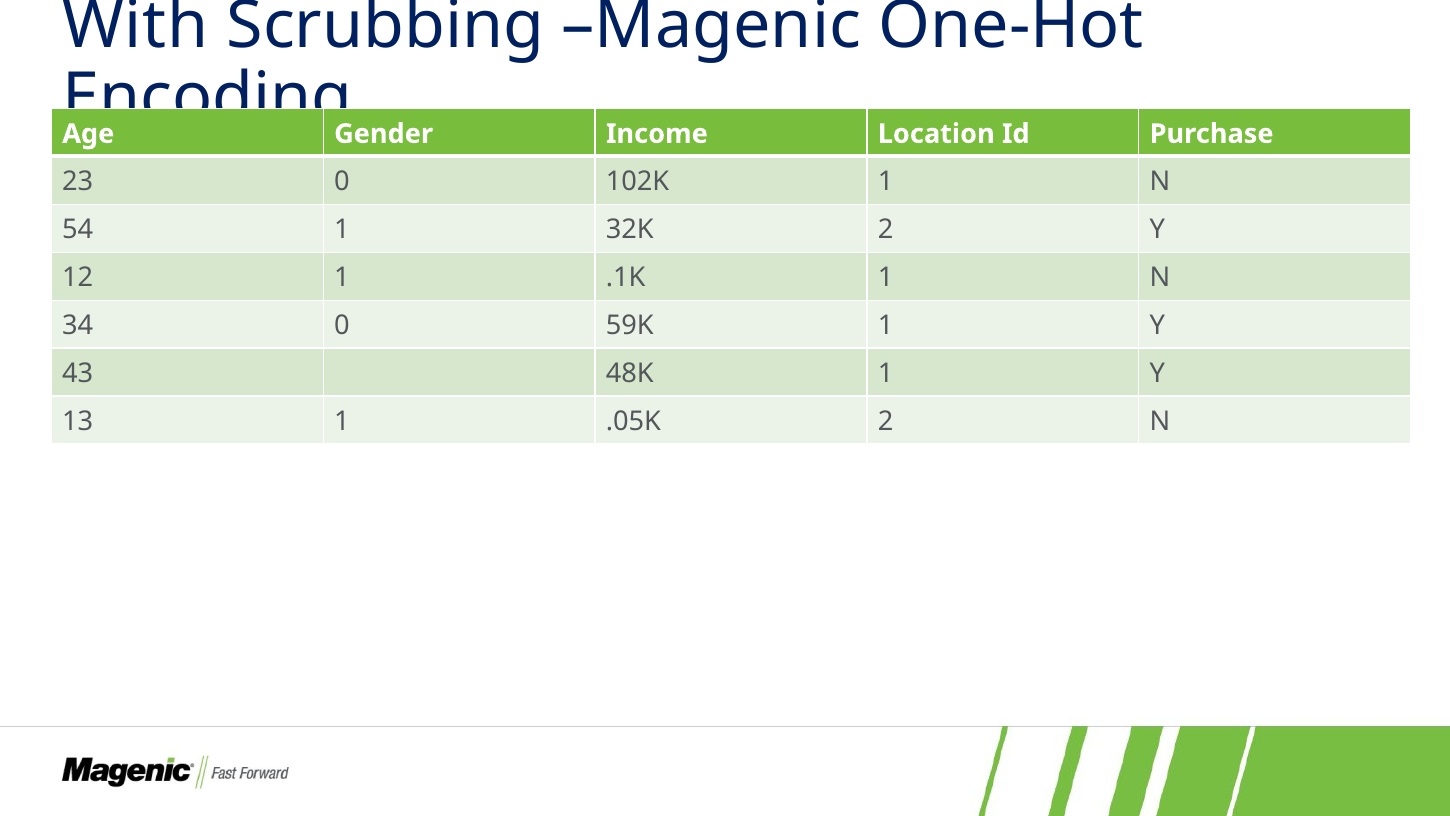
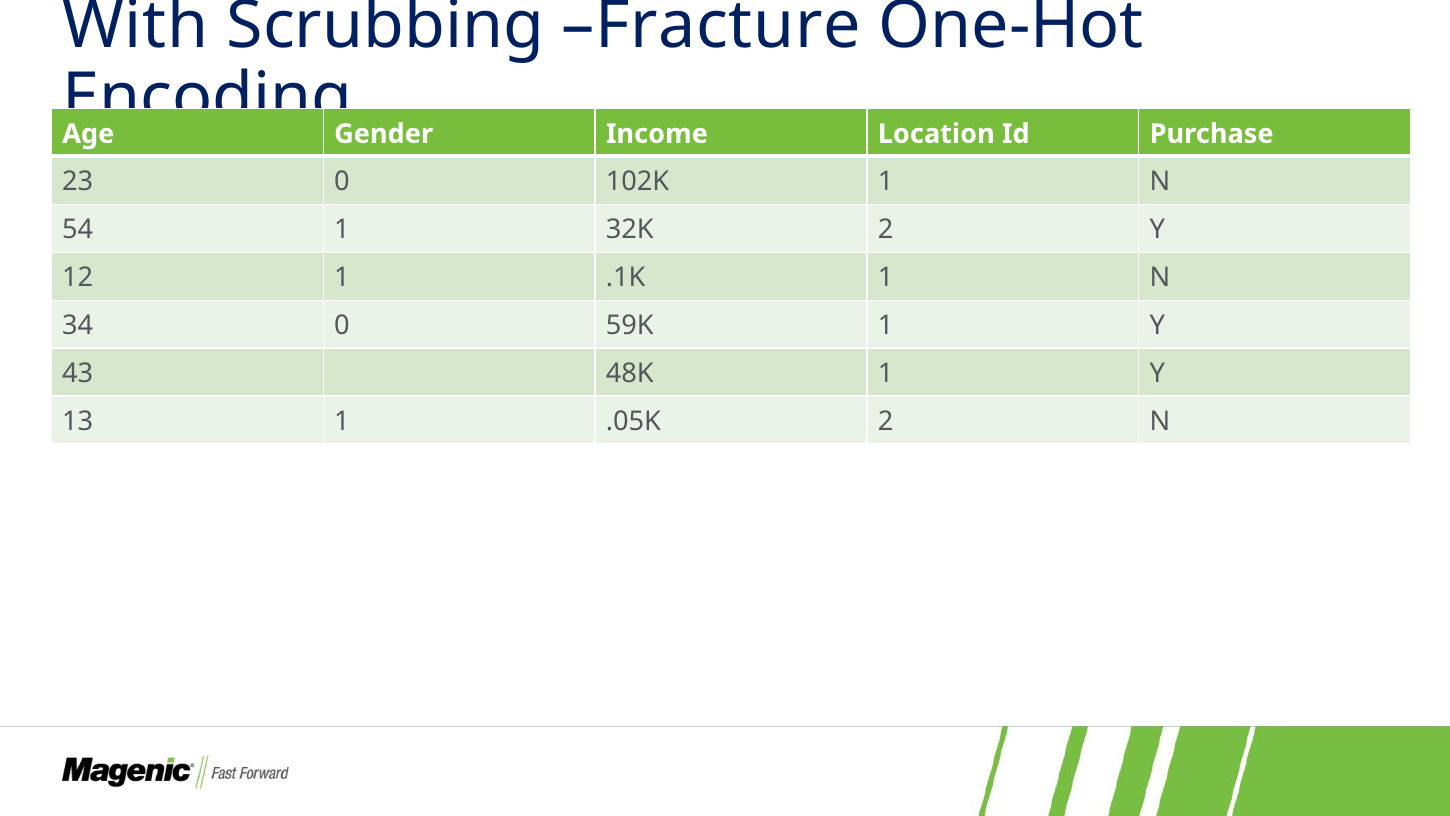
Magenic: Magenic -> Fracture (711, 26)
